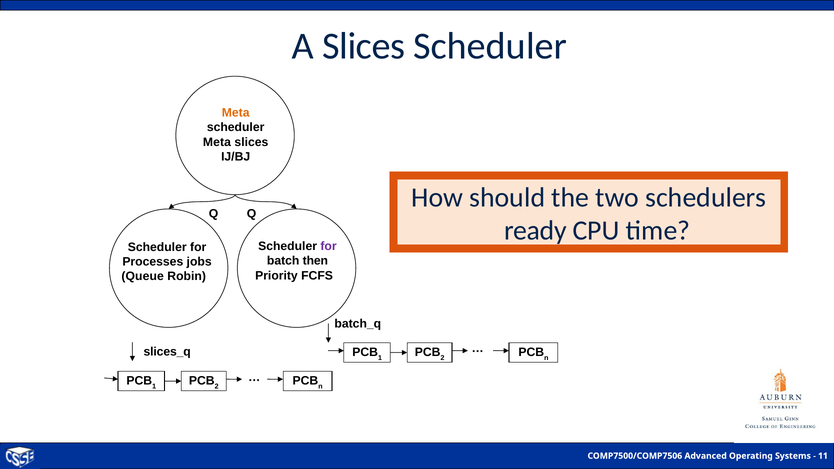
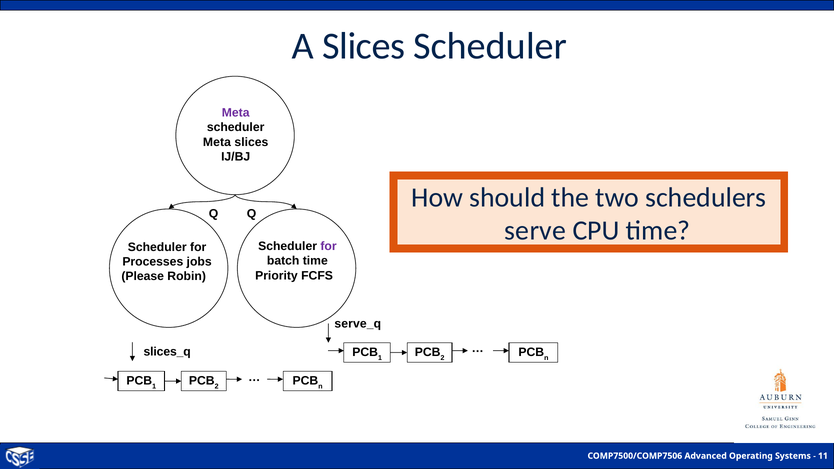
Meta colour: orange -> purple (236, 113)
ready: ready -> serve (535, 231)
batch then: then -> time (315, 261)
Queue: Queue -> Please (143, 276)
batch_q: batch_q -> serve_q (358, 324)
